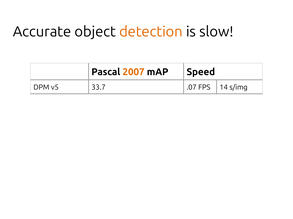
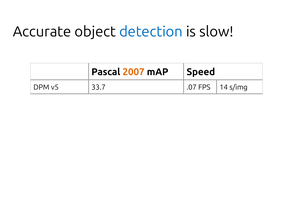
detection colour: orange -> blue (151, 32)
